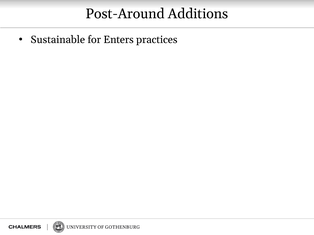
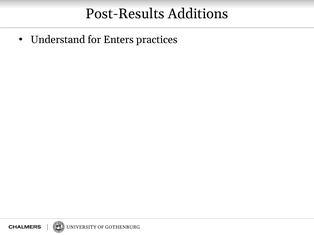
Post-Around: Post-Around -> Post-Results (125, 14)
Sustainable: Sustainable -> Understand (58, 40)
